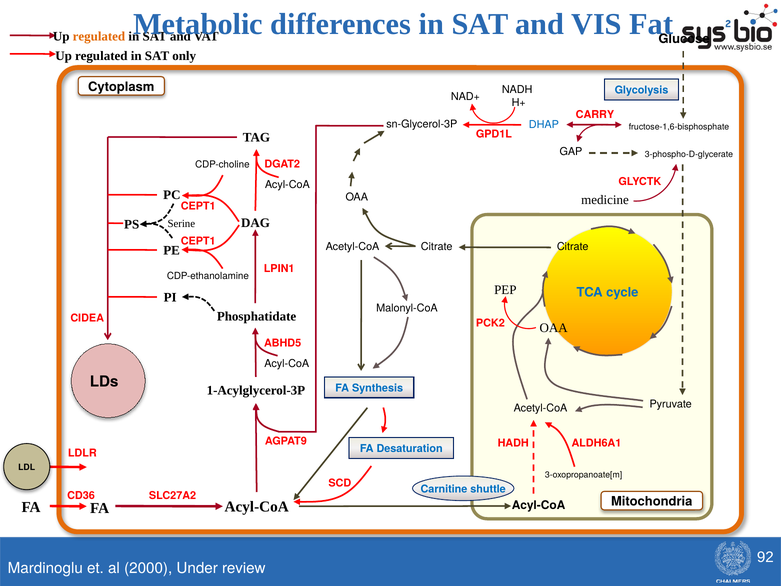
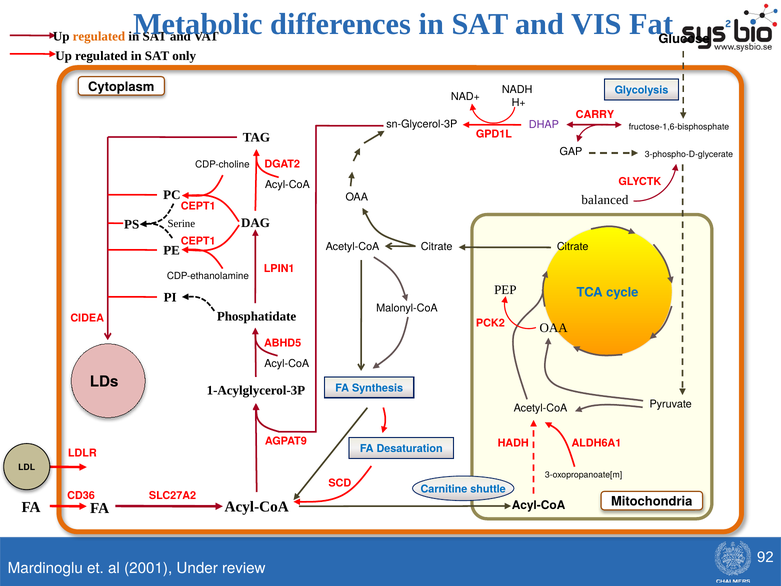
DHAP colour: blue -> purple (544, 125)
medicine: medicine -> balanced (605, 200)
2000: 2000 -> 2001 (148, 568)
